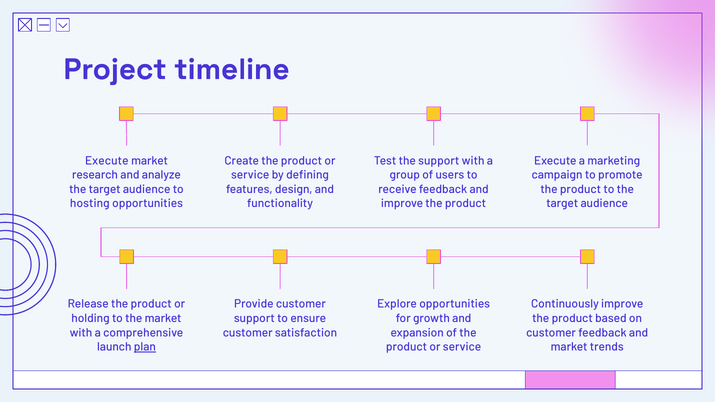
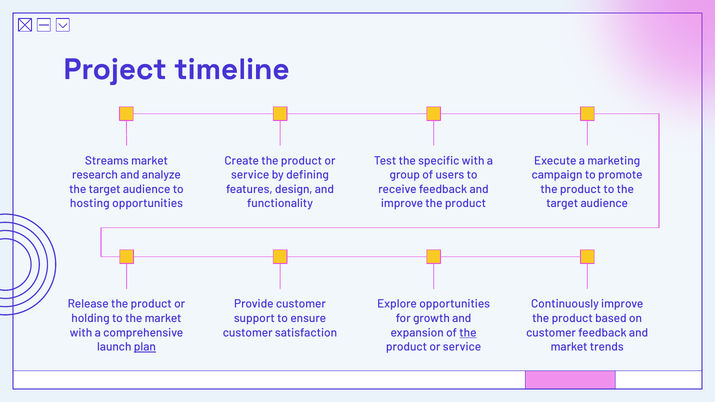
Execute: Execute -> Streams (107, 161)
the support: support -> specific (439, 161)
the underline: none -> present (468, 333)
